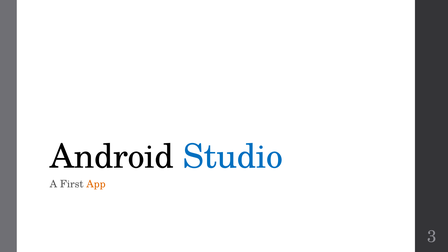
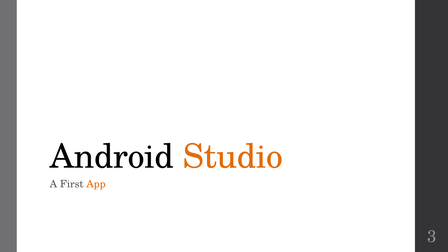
Studio colour: blue -> orange (233, 157)
